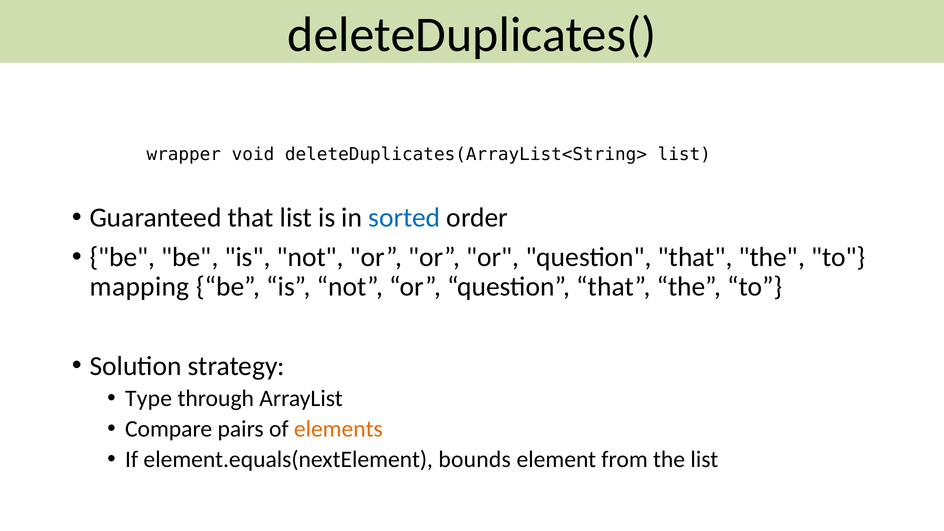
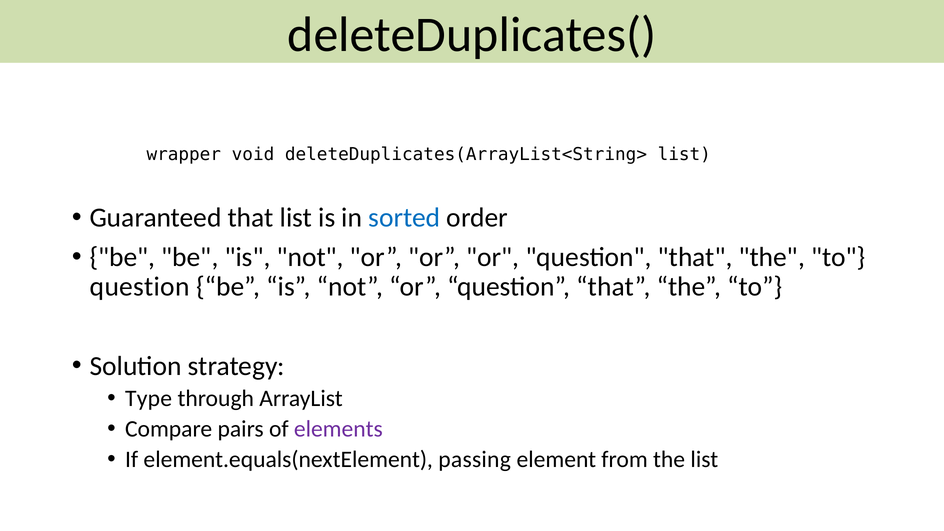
mapping: mapping -> question (140, 287)
elements colour: orange -> purple (338, 429)
bounds: bounds -> passing (475, 459)
